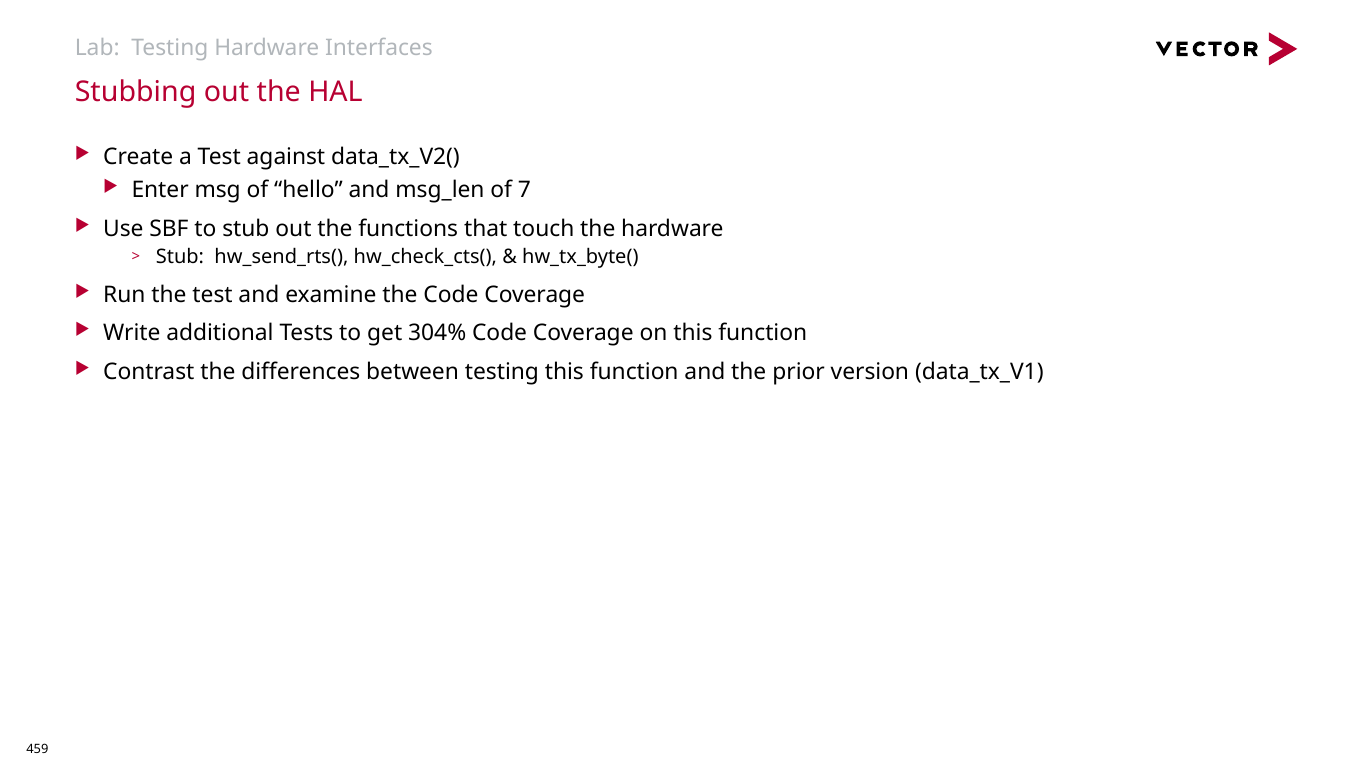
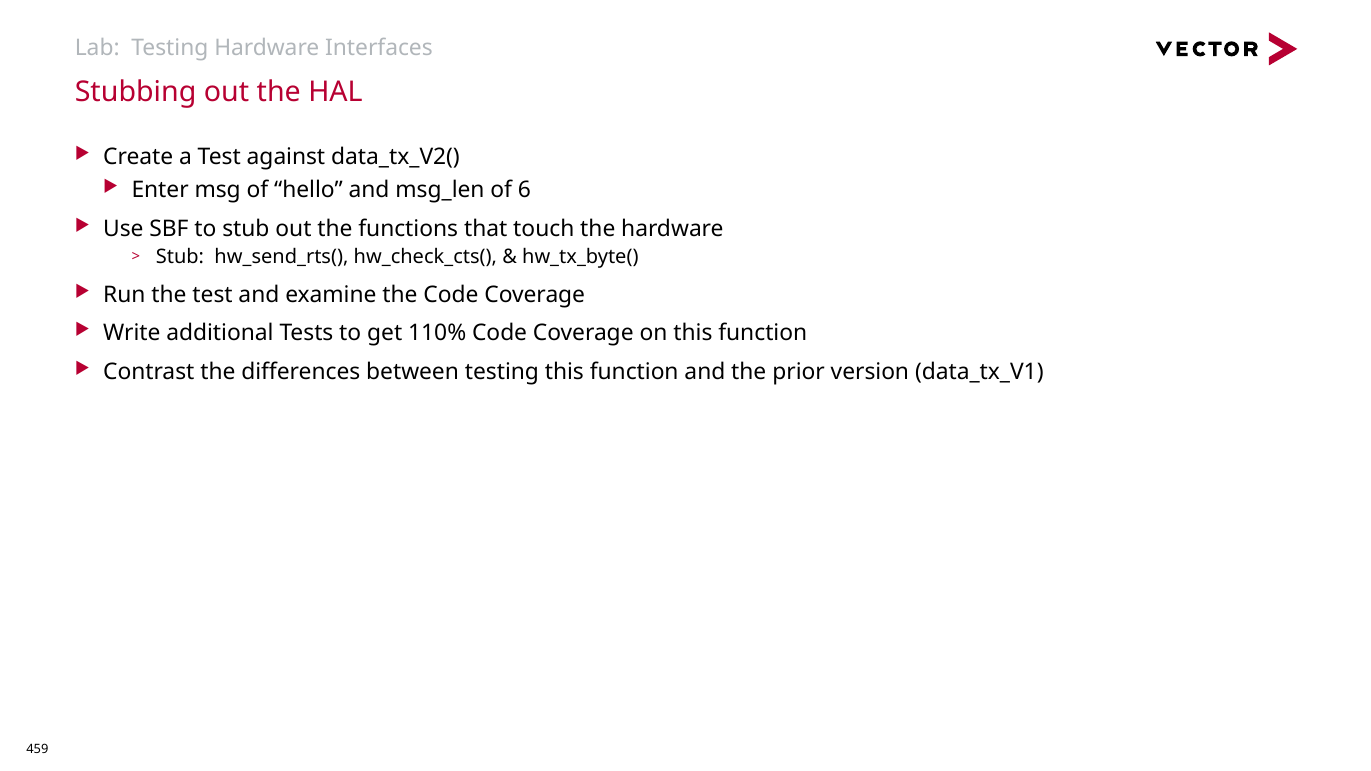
7: 7 -> 6 (524, 190)
304%: 304% -> 110% (437, 333)
